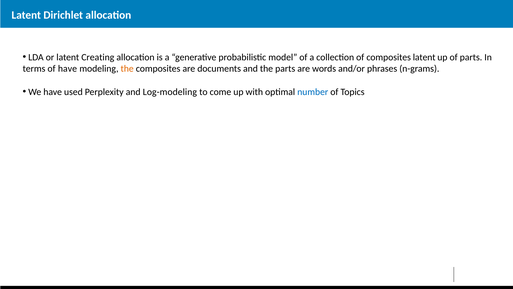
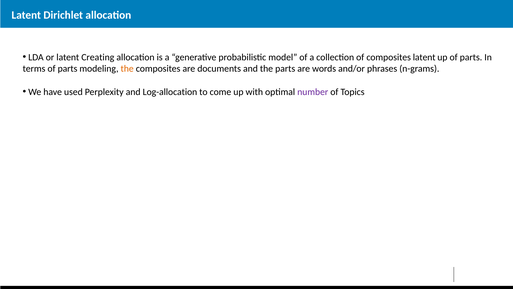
terms of have: have -> parts (68, 69)
Log-modeling: Log-modeling -> Log-allocation (170, 92)
number colour: blue -> purple (313, 92)
